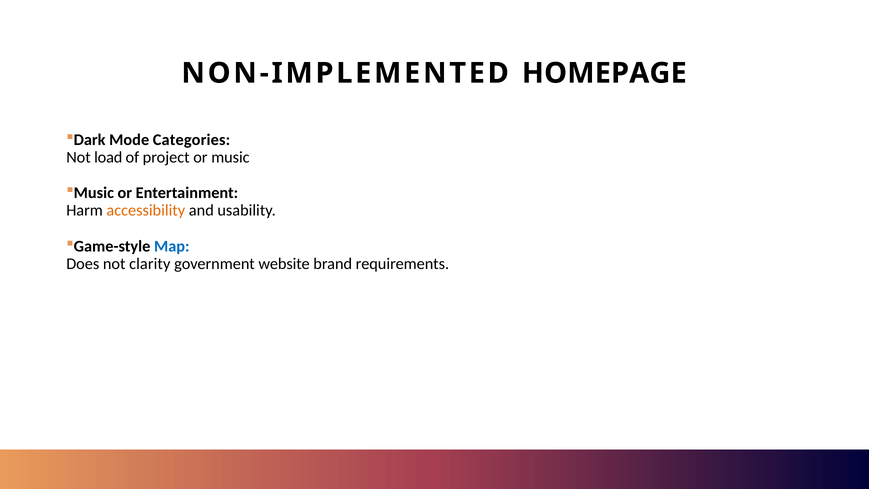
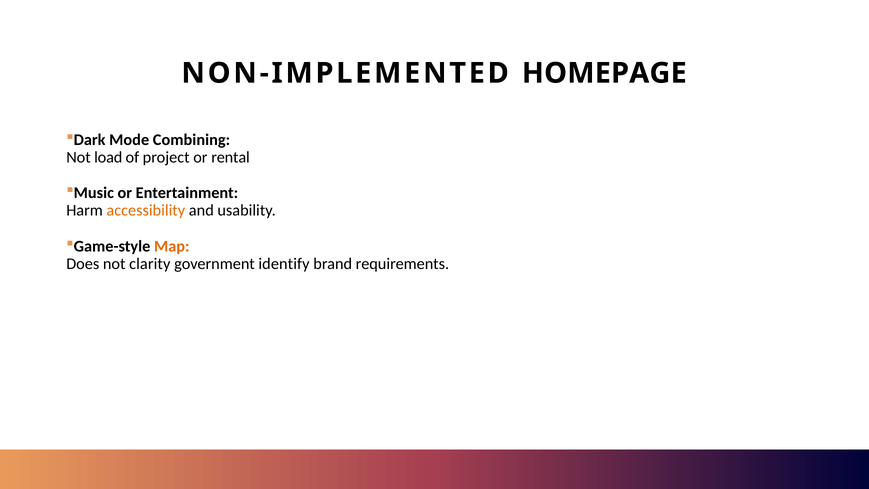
Categories: Categories -> Combining (192, 140)
music: music -> rental (231, 157)
Map colour: blue -> orange (172, 246)
website: website -> identify (284, 264)
